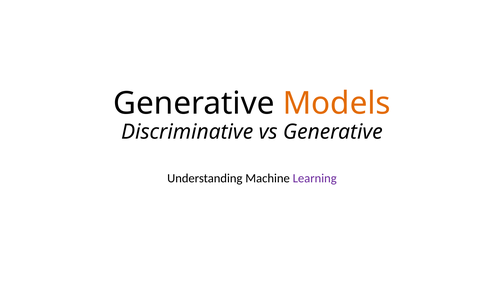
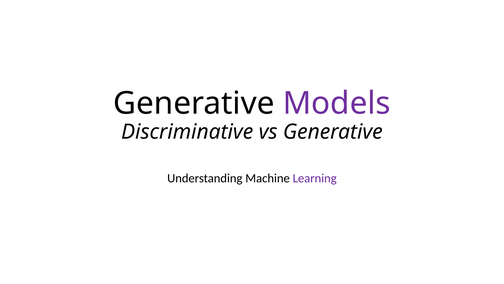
Models colour: orange -> purple (337, 103)
